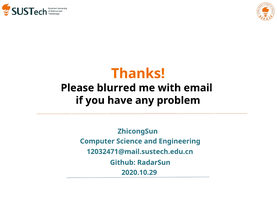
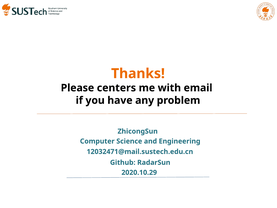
blurred: blurred -> centers (116, 88)
